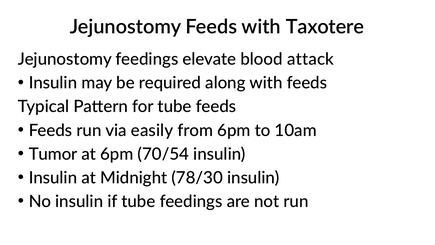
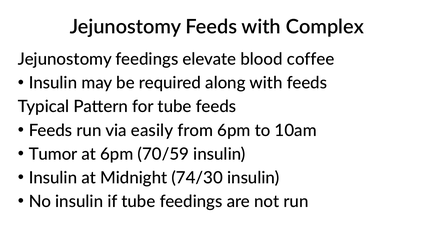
Taxotere: Taxotere -> Complex (325, 27)
attack: attack -> coffee (311, 59)
70/54: 70/54 -> 70/59 (163, 154)
78/30: 78/30 -> 74/30 (197, 178)
